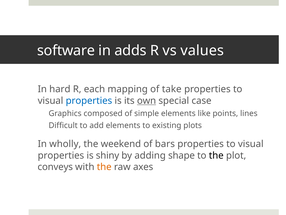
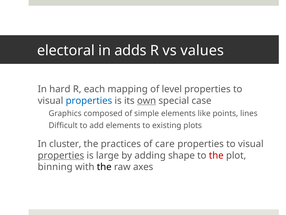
software: software -> electoral (66, 50)
take: take -> level (172, 89)
wholly: wholly -> cluster (65, 144)
weekend: weekend -> practices (121, 144)
bars: bars -> care (165, 144)
properties underline: none -> present (61, 155)
shiny: shiny -> large (108, 155)
the colour: black -> red (216, 155)
conveys: conveys -> binning (55, 167)
the colour: orange -> black (104, 167)
